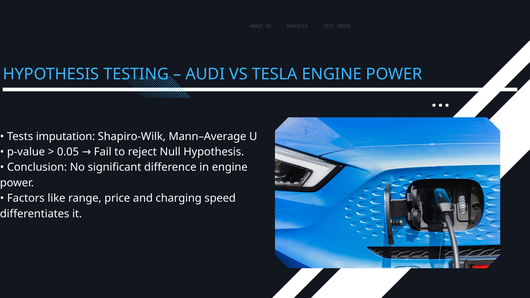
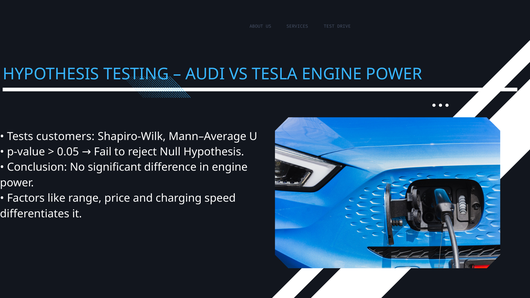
imputation: imputation -> customers (65, 137)
